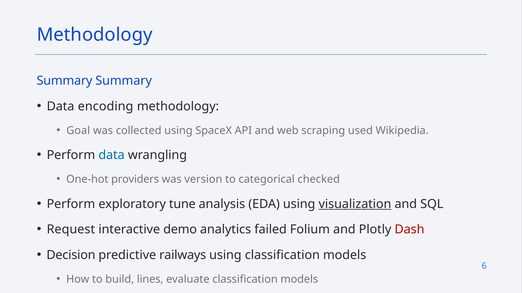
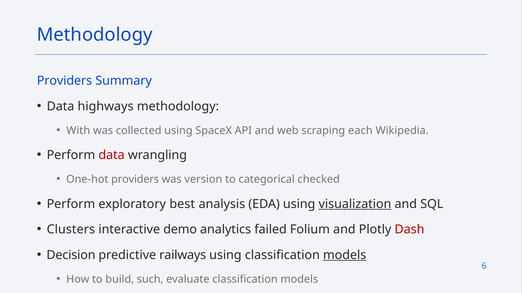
Summary: Summary -> Providers (65, 81)
encoding: encoding -> highways (106, 107)
Goal: Goal -> With (78, 131)
used: used -> each (360, 131)
data colour: blue -> red (112, 155)
tune: tune -> best (182, 204)
Request: Request -> Clusters (71, 230)
models underline: none -> present (345, 256)
lines: lines -> such (150, 280)
